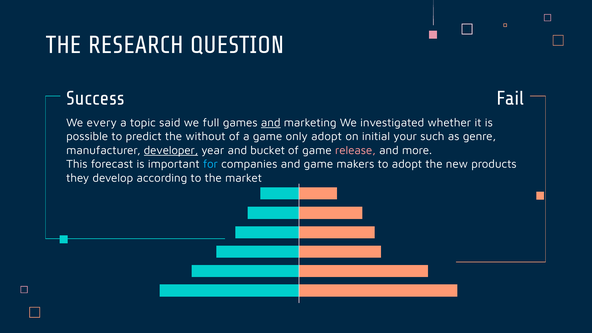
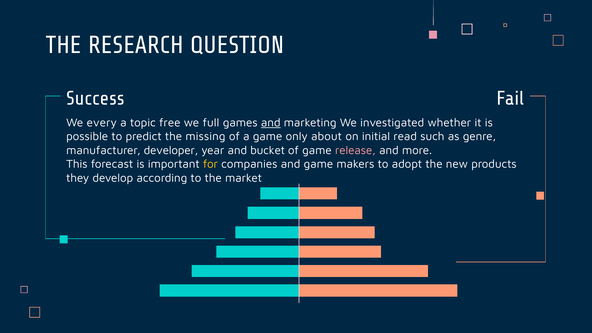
said: said -> free (170, 123)
without: without -> missing (205, 136)
only adopt: adopt -> about (327, 136)
your: your -> read (405, 136)
developer underline: present -> none (171, 150)
for colour: light blue -> yellow (210, 164)
